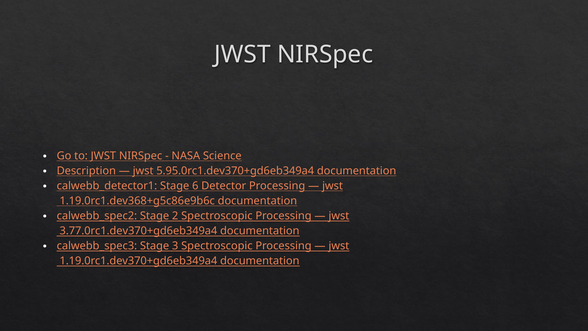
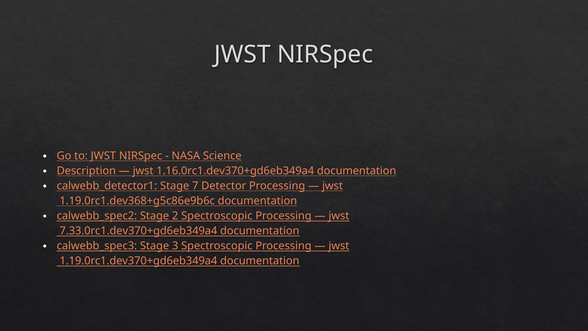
5.95.0rc1.dev370+gd6eb349a4: 5.95.0rc1.dev370+gd6eb349a4 -> 1.16.0rc1.dev370+gd6eb349a4 (235, 171)
6: 6 -> 7 (195, 186)
3.77.0rc1.dev370+gd6eb349a4: 3.77.0rc1.dev370+gd6eb349a4 -> 7.33.0rc1.dev370+gd6eb349a4 (138, 231)
